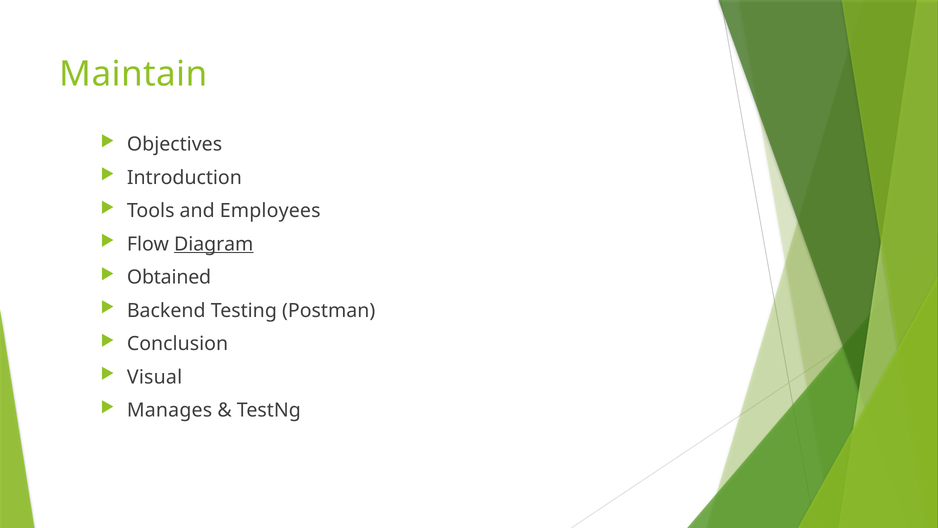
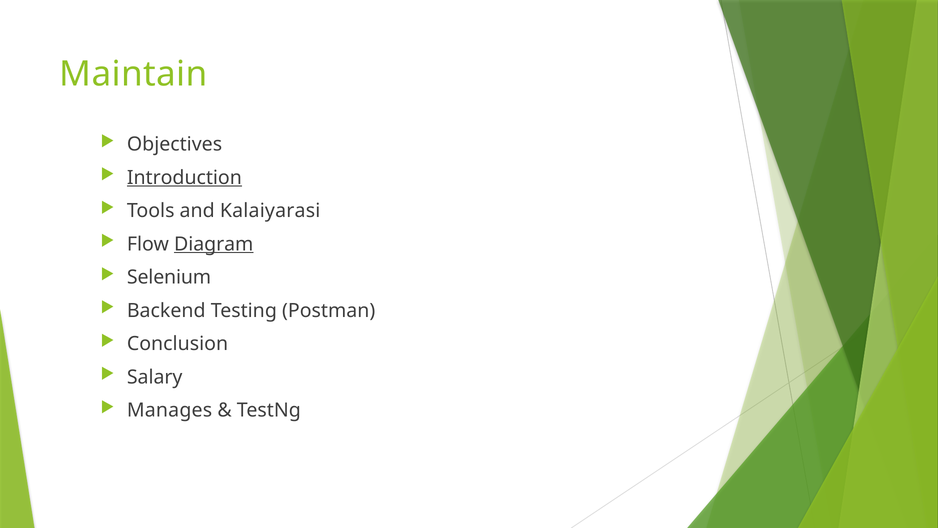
Introduction underline: none -> present (184, 177)
Employees: Employees -> Kalaiyarasi (270, 211)
Obtained: Obtained -> Selenium (169, 277)
Visual: Visual -> Salary (155, 377)
